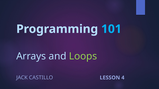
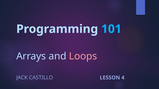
Loops colour: light green -> pink (83, 56)
